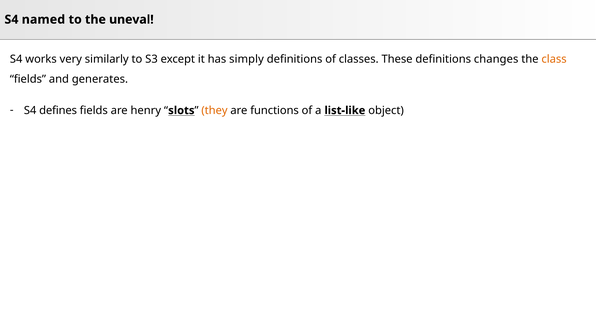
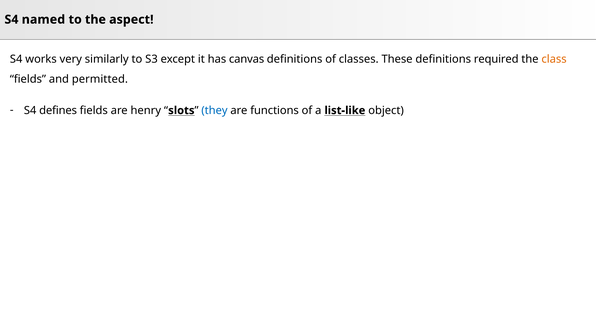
uneval: uneval -> aspect (131, 20)
simply: simply -> canvas (247, 59)
changes: changes -> required (496, 59)
generates: generates -> permitted (100, 79)
they colour: orange -> blue (214, 111)
